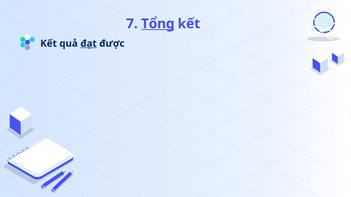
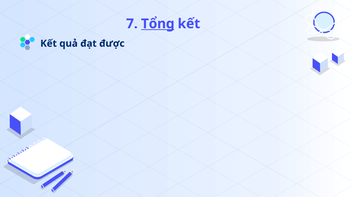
đạt underline: present -> none (88, 44)
